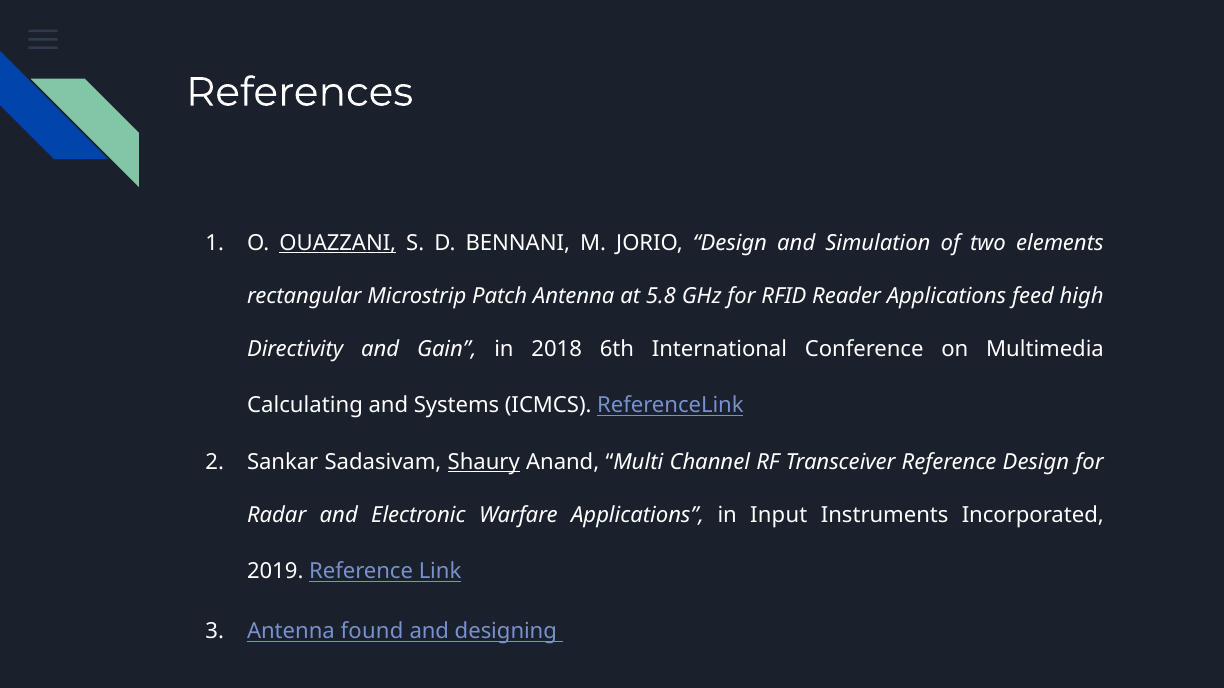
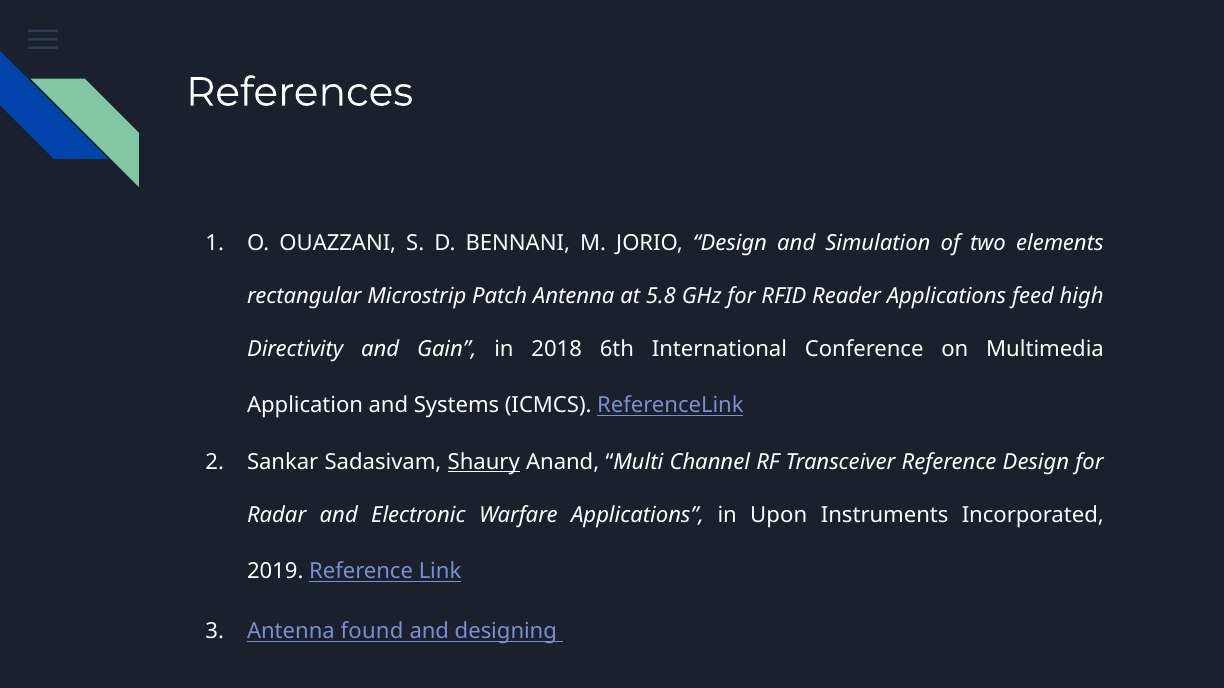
OUAZZANI underline: present -> none (338, 243)
Calculating: Calculating -> Application (305, 406)
Input: Input -> Upon (779, 515)
